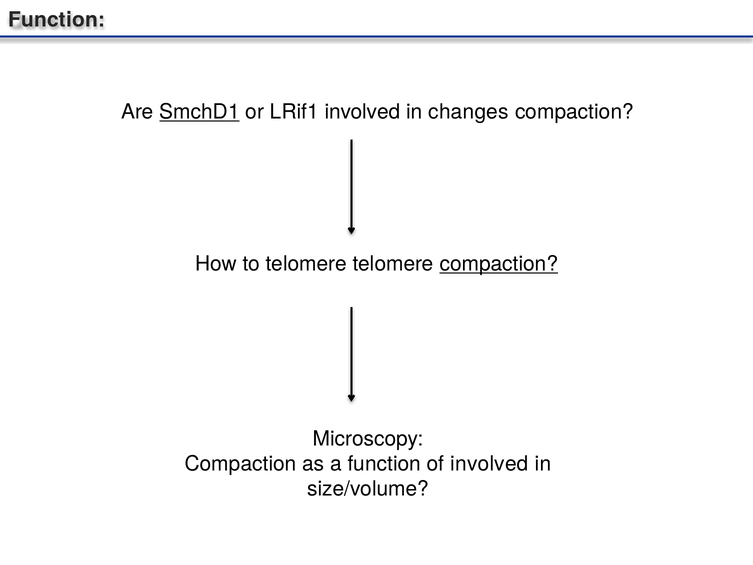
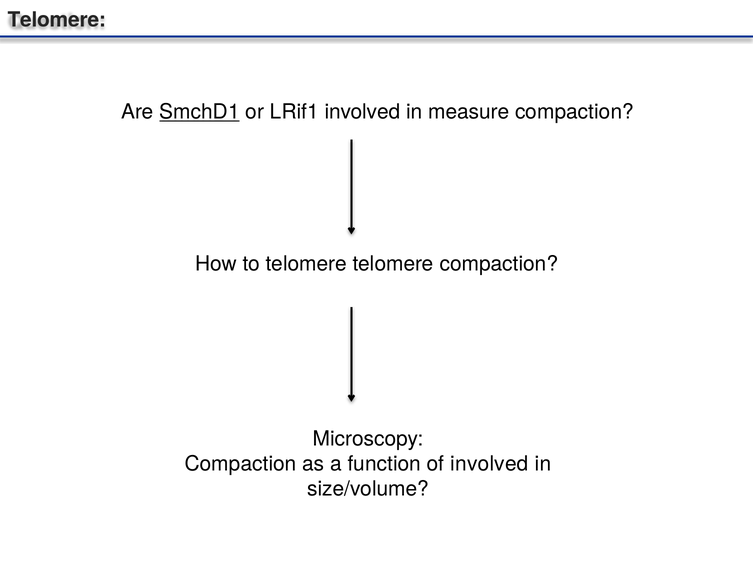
Function: Function -> Telomere (57, 20)
changes: changes -> measure (469, 112)
compaction underline: present -> none (499, 264)
